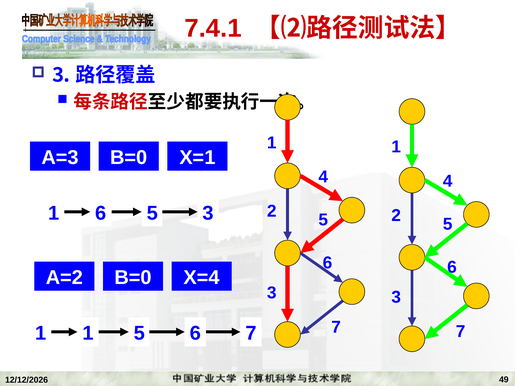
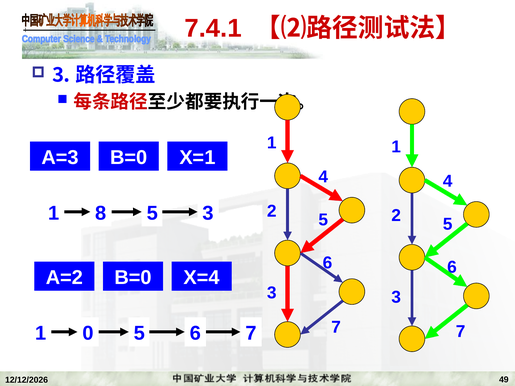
6: 6 -> 8 (101, 213)
1 1: 1 -> 0 (88, 334)
